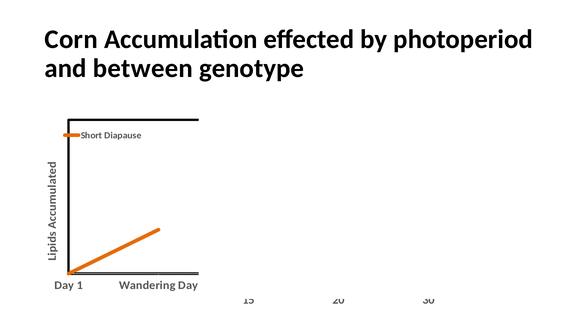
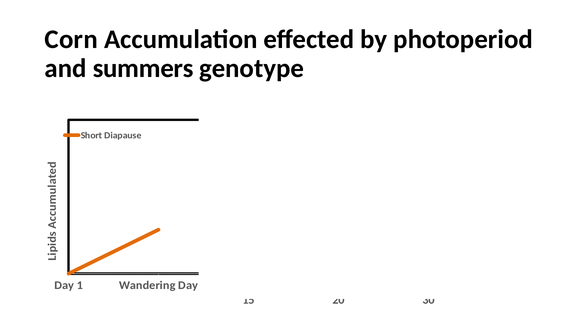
between: between -> summers (143, 69)
